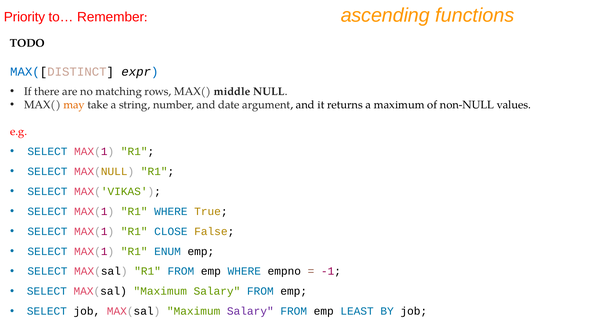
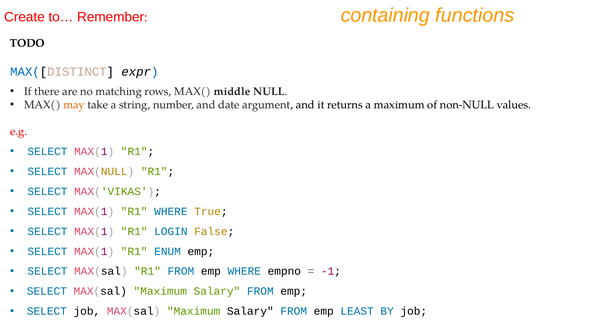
Priority: Priority -> Create (24, 17)
ascending: ascending -> containing (385, 15)
CLOSE: CLOSE -> LOGIN (171, 232)
Salary colour: purple -> black (250, 312)
